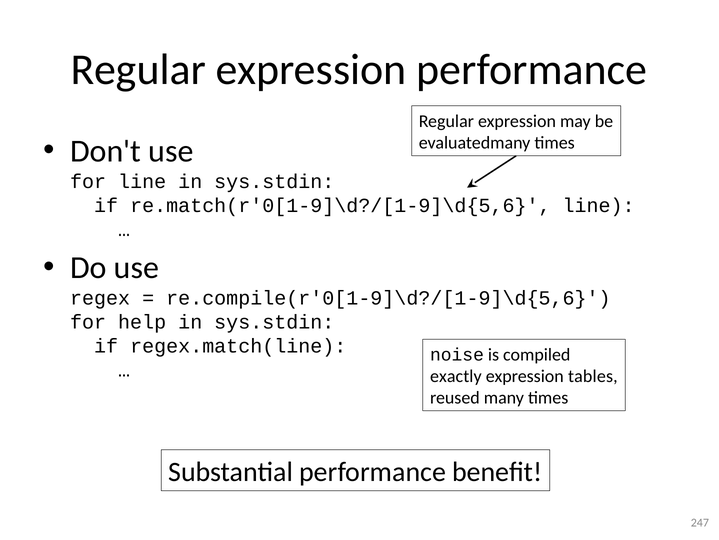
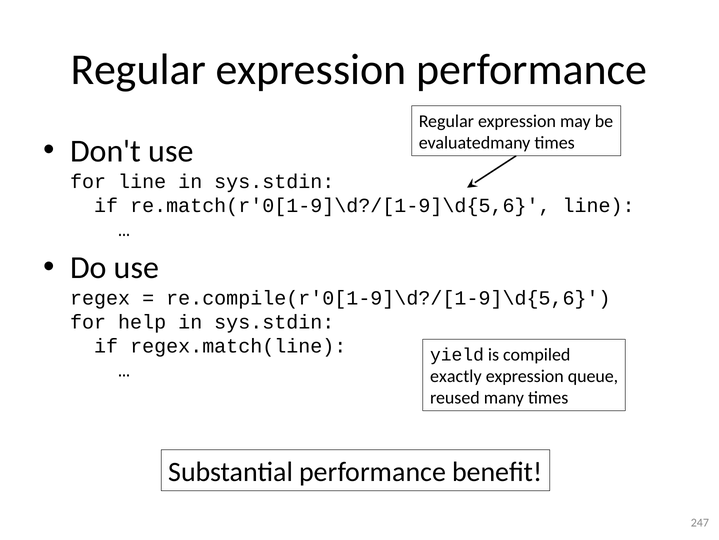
noise: noise -> yield (457, 354)
tables: tables -> queue (593, 376)
